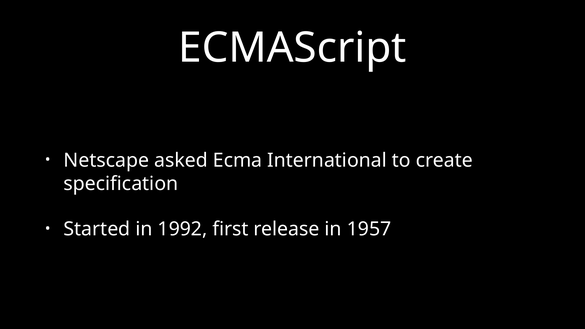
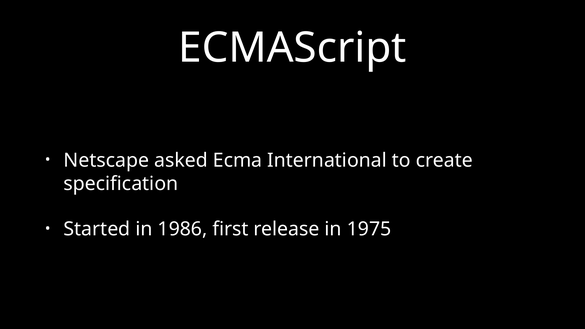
1992: 1992 -> 1986 (182, 229)
1957: 1957 -> 1975 (369, 229)
